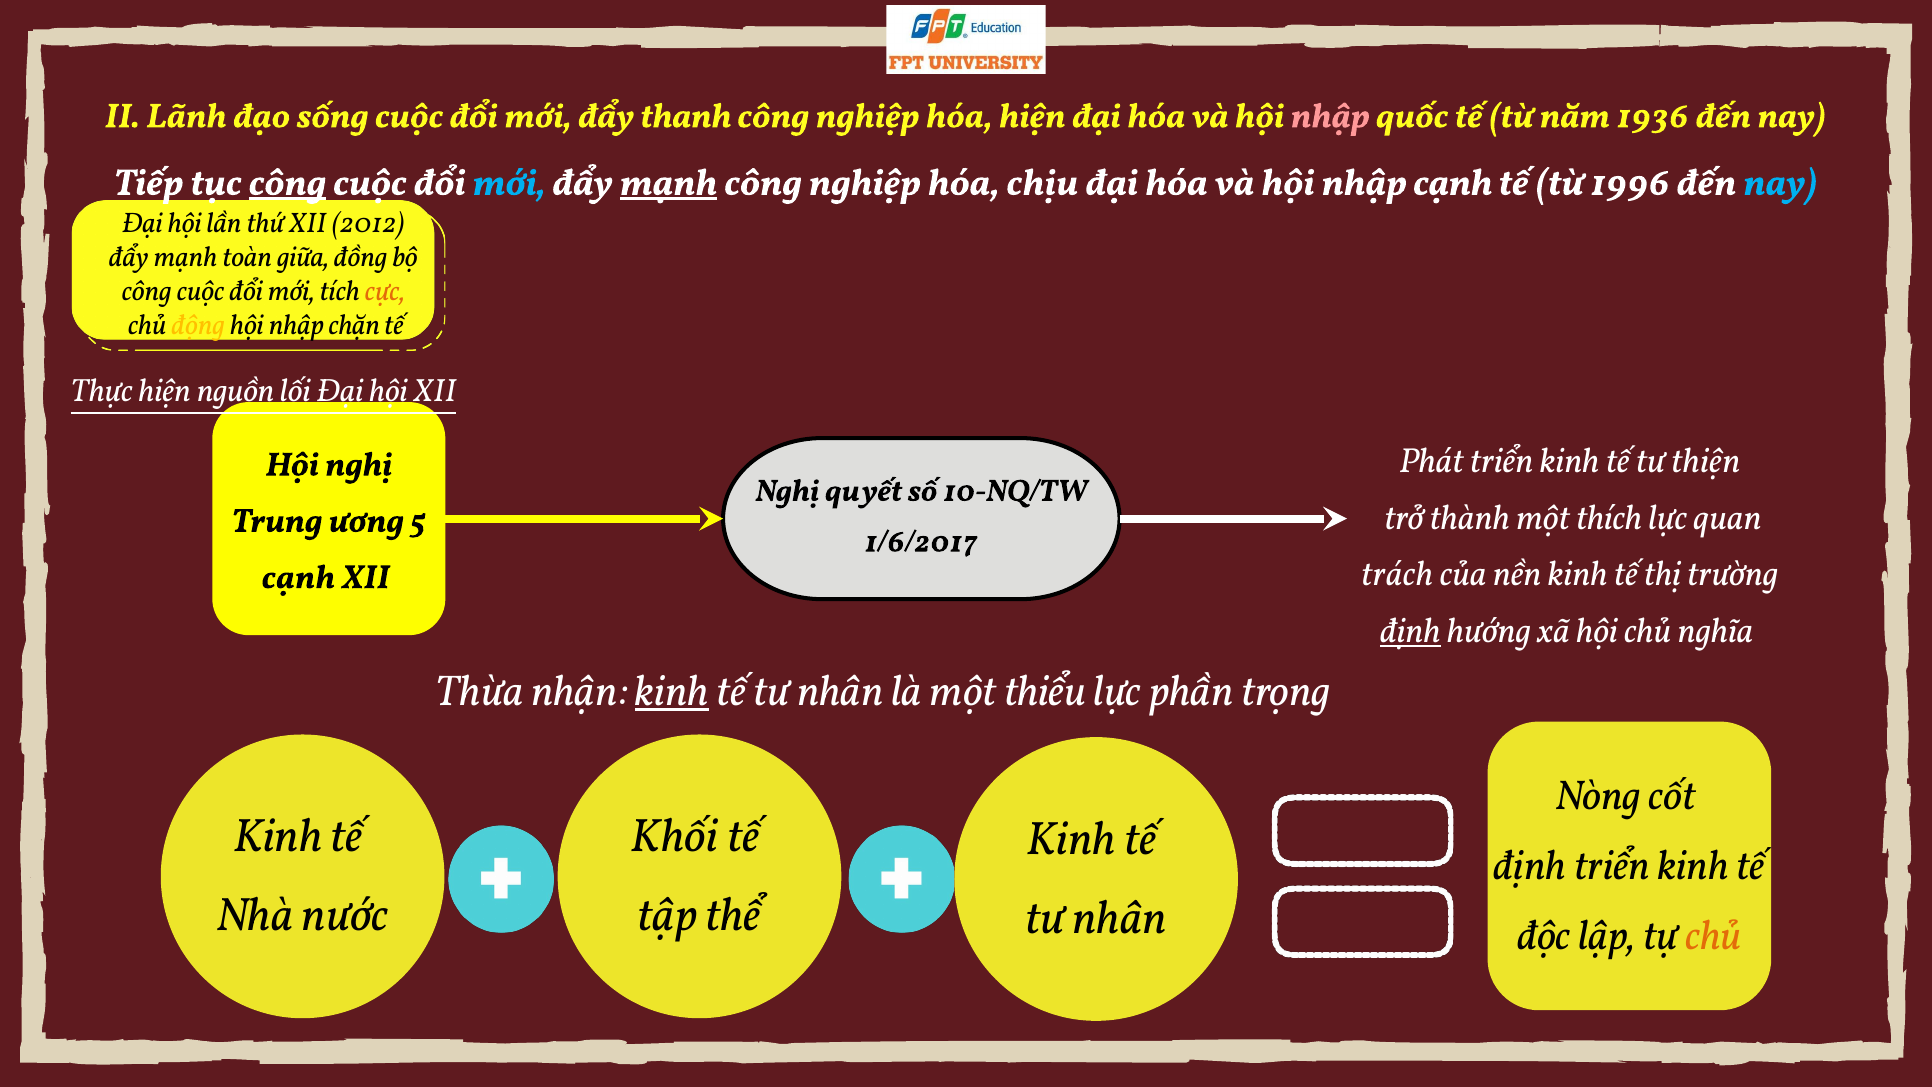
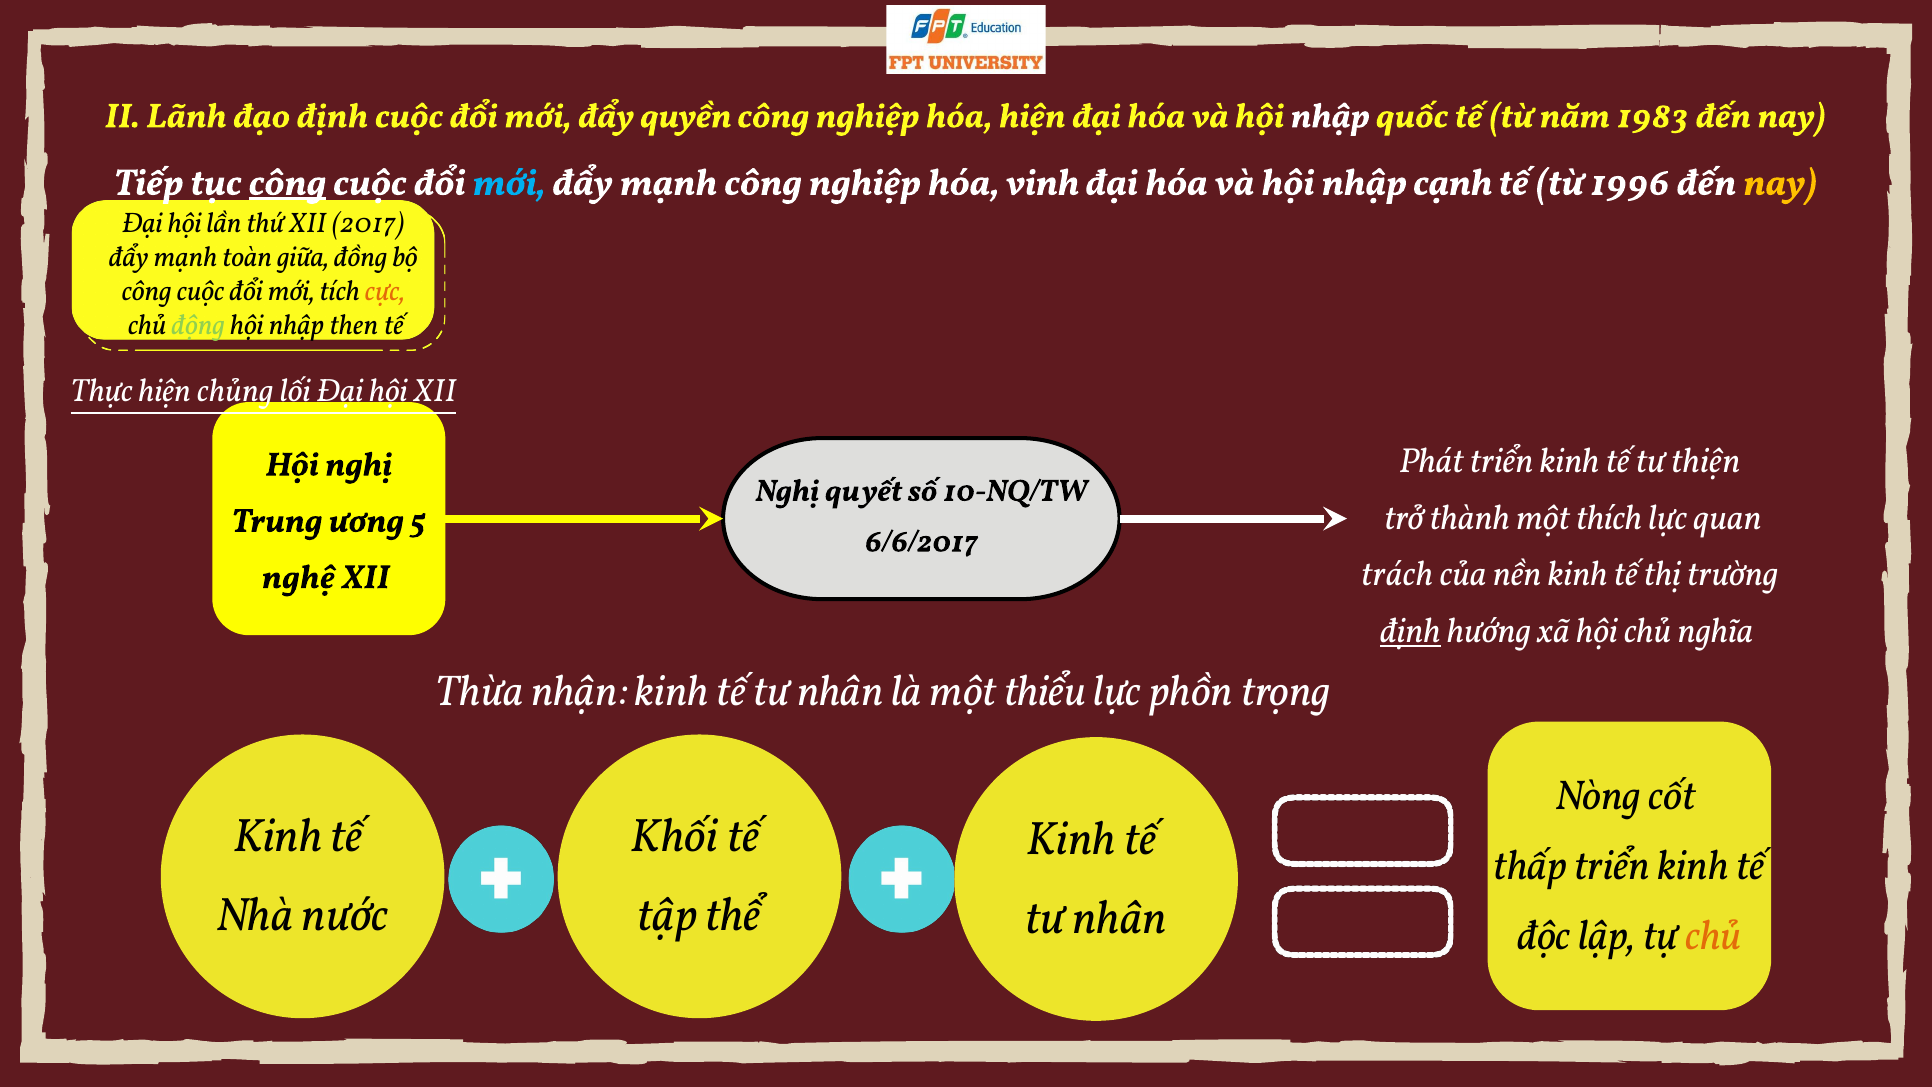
đạo sống: sống -> định (332, 116)
thanh: thanh -> quyền (686, 116)
nhập colour: pink -> white (1330, 116)
1936: 1936 -> 1983 (1653, 116)
mạnh underline: present -> none (669, 182)
chịu: chịu -> vinh (1043, 182)
nay colour: light blue -> yellow (1780, 182)
2012: 2012 -> 2017 (368, 223)
động colour: yellow -> light green (198, 325)
chặn: chặn -> then (354, 325)
nguồn: nguồn -> chủng (235, 391)
1/6/2017: 1/6/2017 -> 6/6/2017 (921, 541)
cạnh: cạnh -> nghệ (298, 577)
kinh underline: present -> none (672, 691)
phần: phần -> phồn (1191, 691)
định: định -> thấp (1530, 865)
